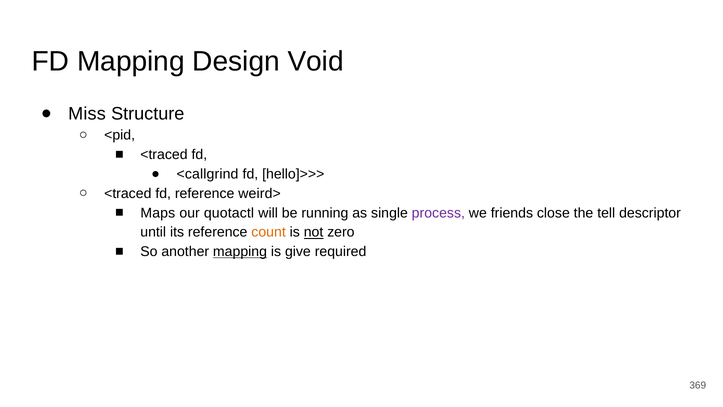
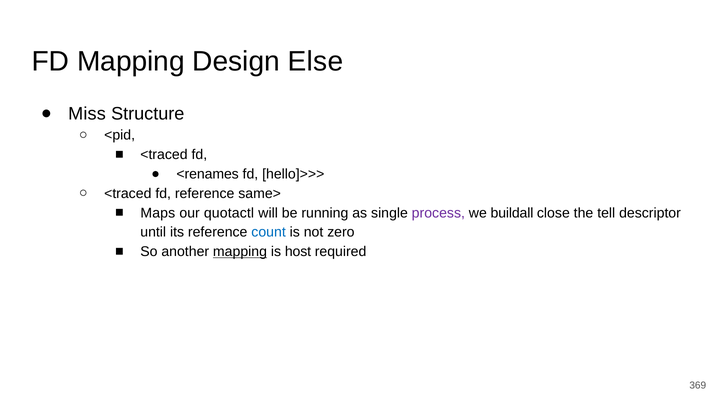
Void: Void -> Else (315, 61)
<callgrind: <callgrind -> <renames (208, 174)
weird>: weird> -> same> (260, 193)
friends: friends -> buildall (512, 213)
count colour: orange -> blue (269, 232)
not underline: present -> none (314, 232)
give: give -> host (298, 252)
